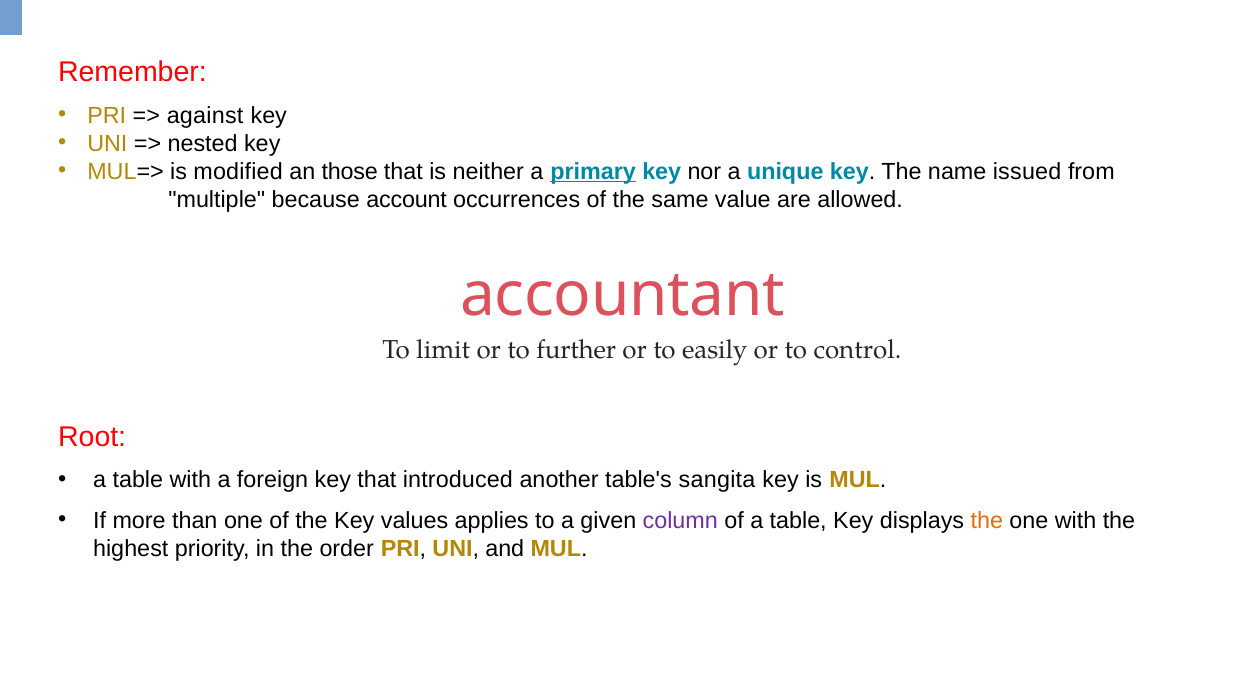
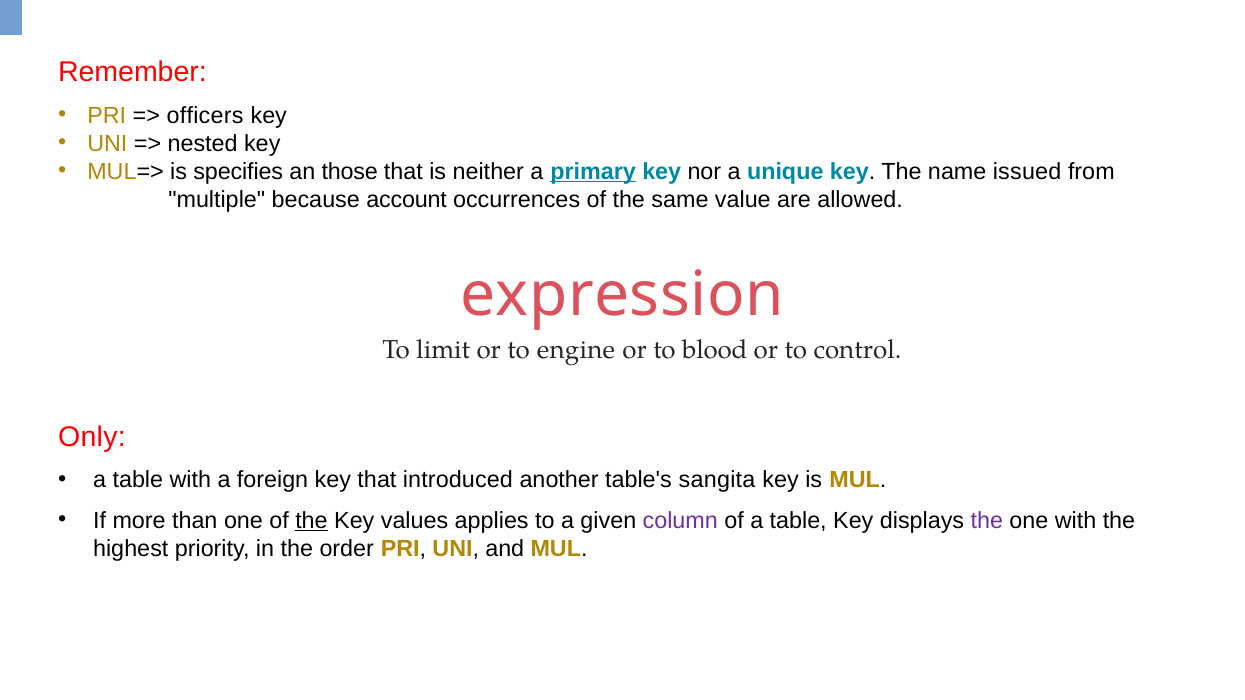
against: against -> officers (205, 116)
modified: modified -> specifies (238, 172)
accountant: accountant -> expression (622, 295)
further: further -> engine (576, 350)
easily: easily -> blood (715, 350)
Root: Root -> Only (92, 437)
the underline: none -> present (311, 521)
the colour: orange -> purple (987, 521)
